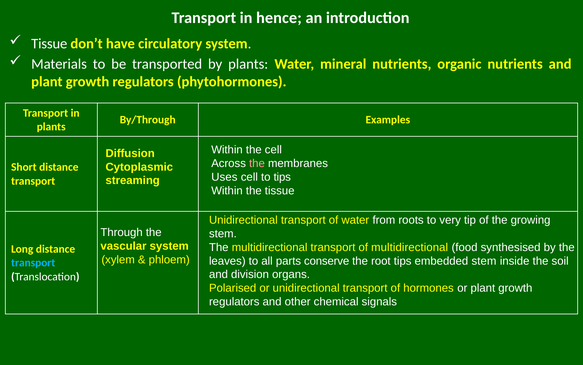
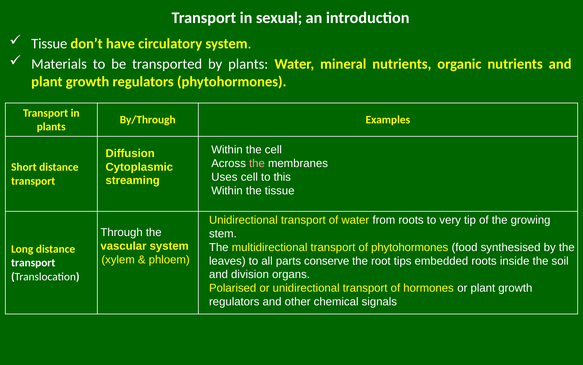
hence: hence -> sexual (279, 18)
to tips: tips -> this (282, 177)
of multidirectional: multidirectional -> phytohormones (410, 247)
embedded stem: stem -> roots (484, 260)
transport colour: light blue -> white (33, 262)
